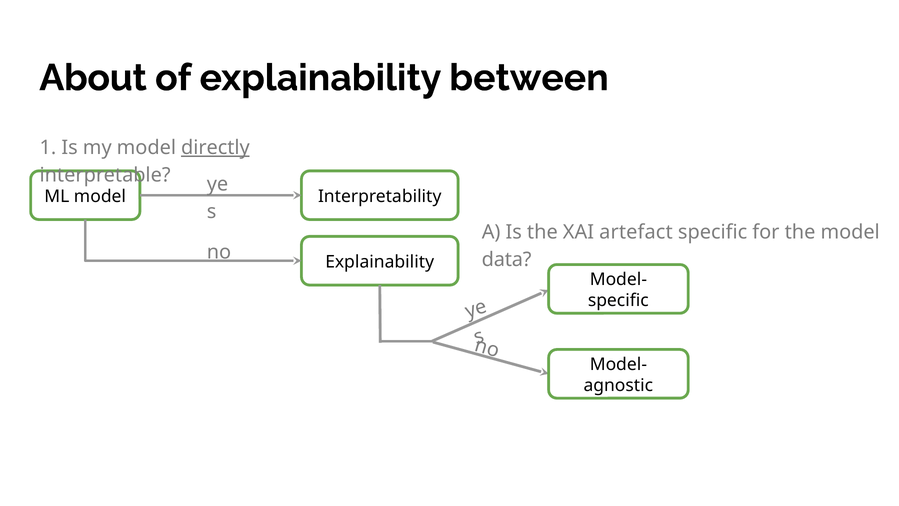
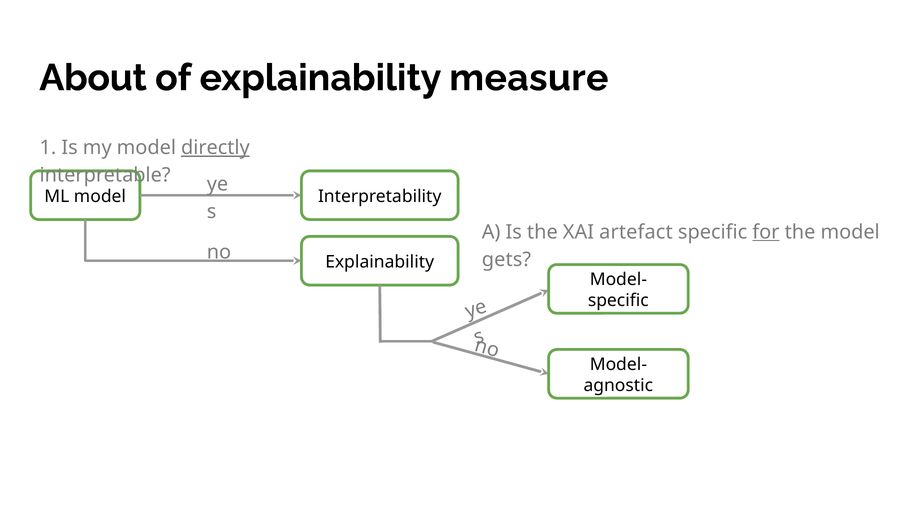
between: between -> measure (529, 78)
for underline: none -> present (766, 232)
data: data -> gets (506, 259)
